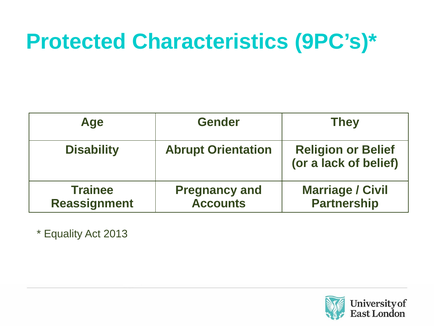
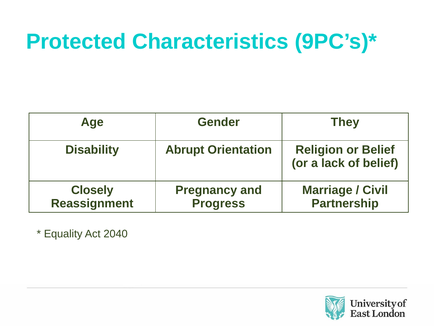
Trainee: Trainee -> Closely (92, 190)
Accounts: Accounts -> Progress (219, 203)
2013: 2013 -> 2040 (116, 234)
